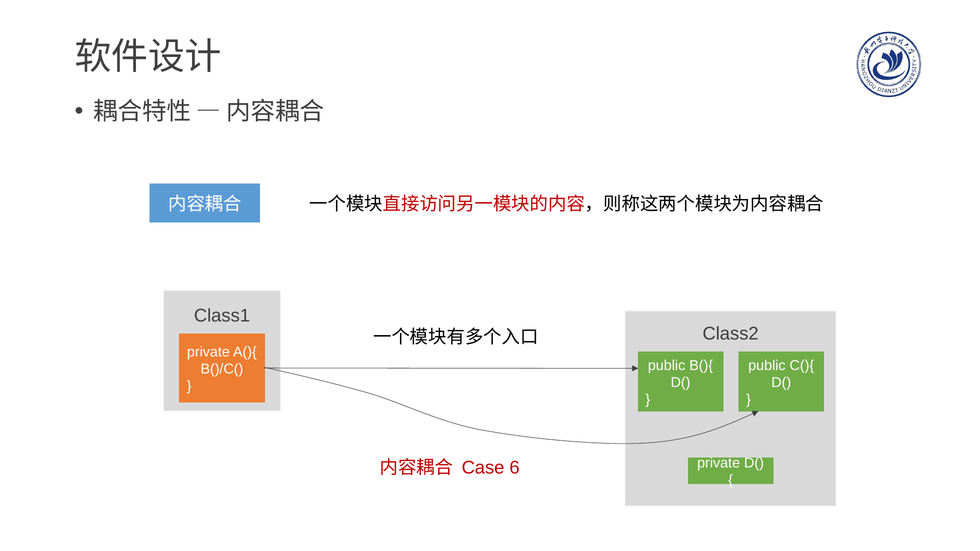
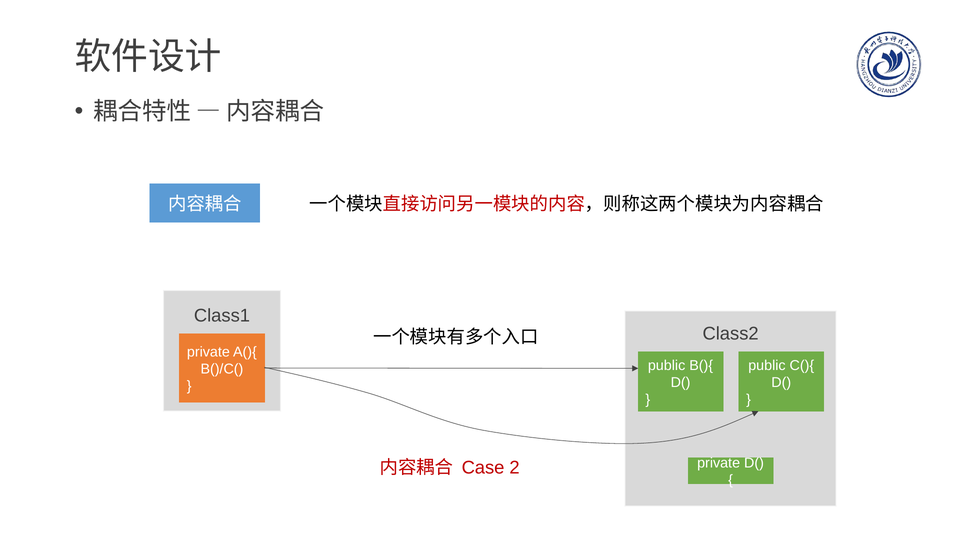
6: 6 -> 2 (515, 468)
